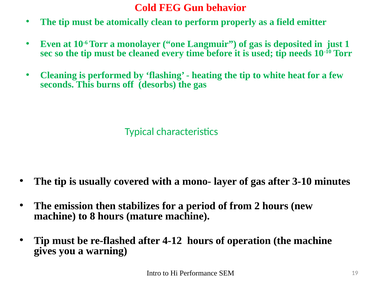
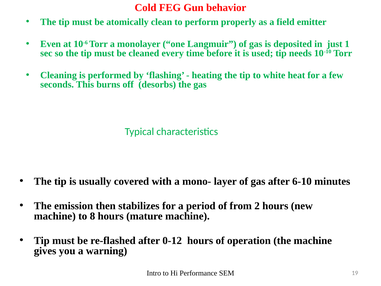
3-10: 3-10 -> 6-10 (302, 181)
4-12: 4-12 -> 0-12 (172, 240)
